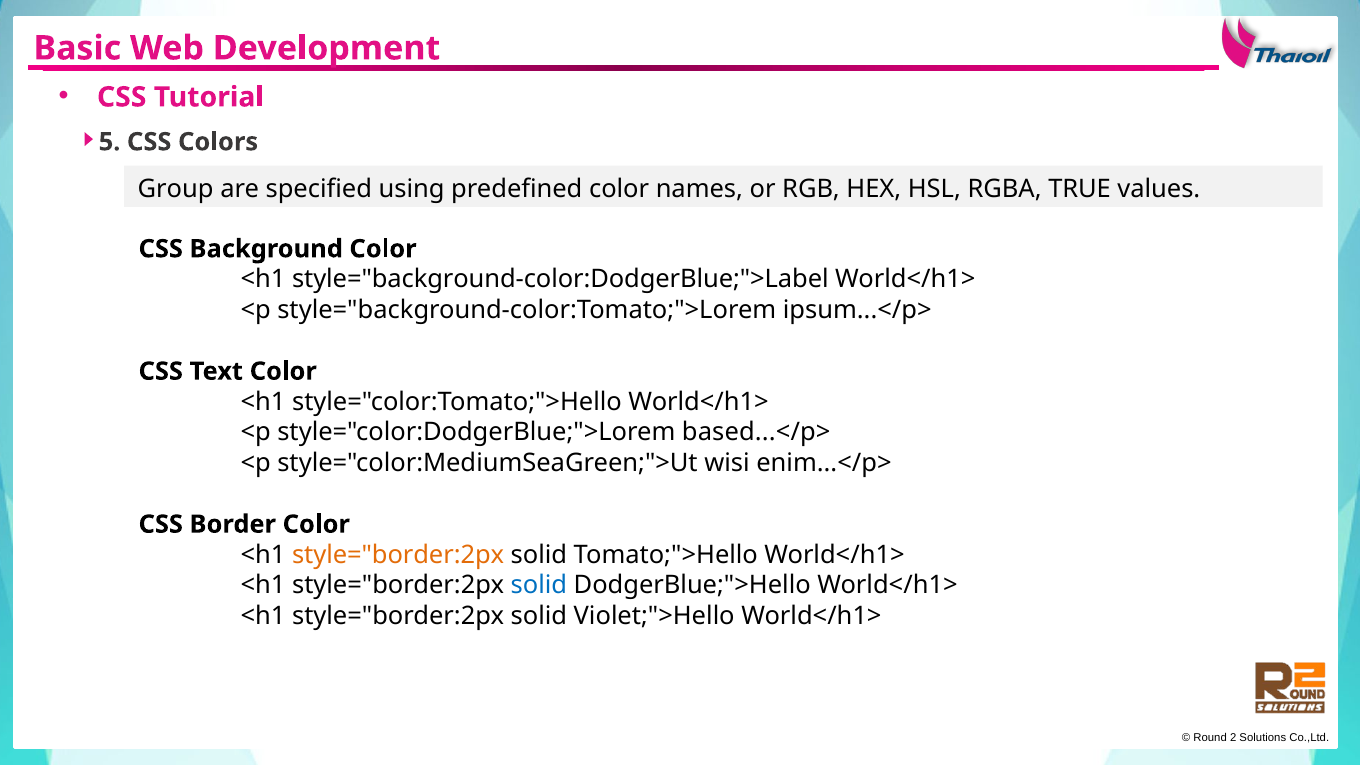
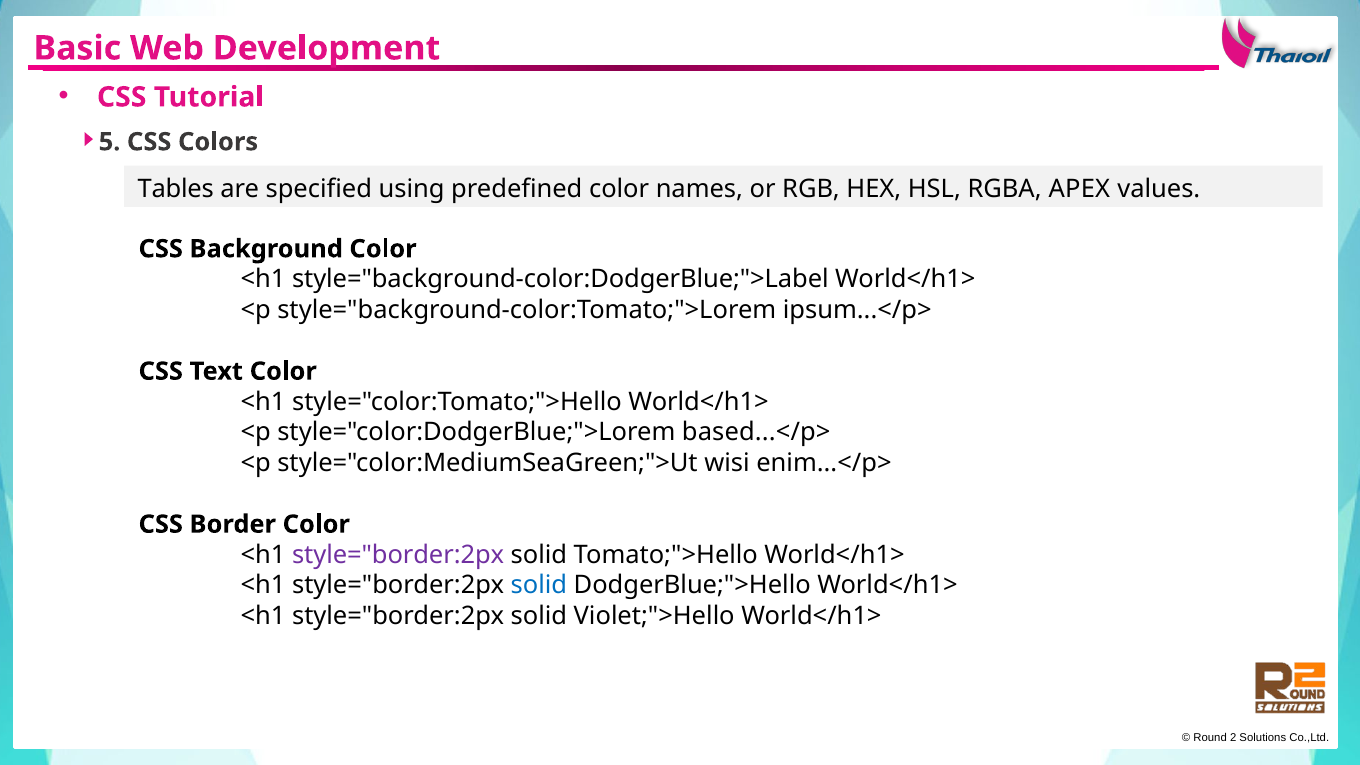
Group: Group -> Tables (176, 189)
TRUE: TRUE -> APEX (1079, 189)
style="border:2px colour: orange -> purple (398, 555)
